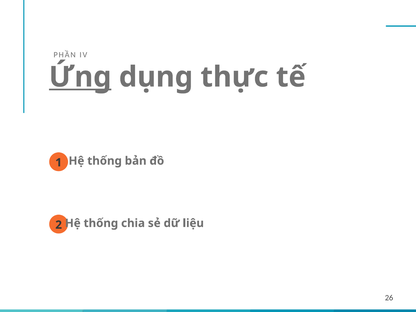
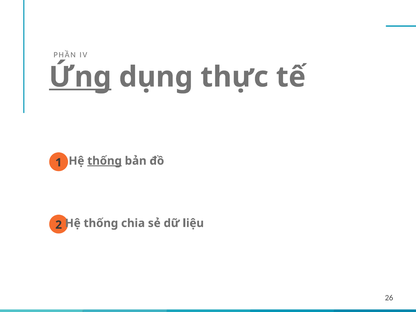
thống underline: none -> present (105, 161)
